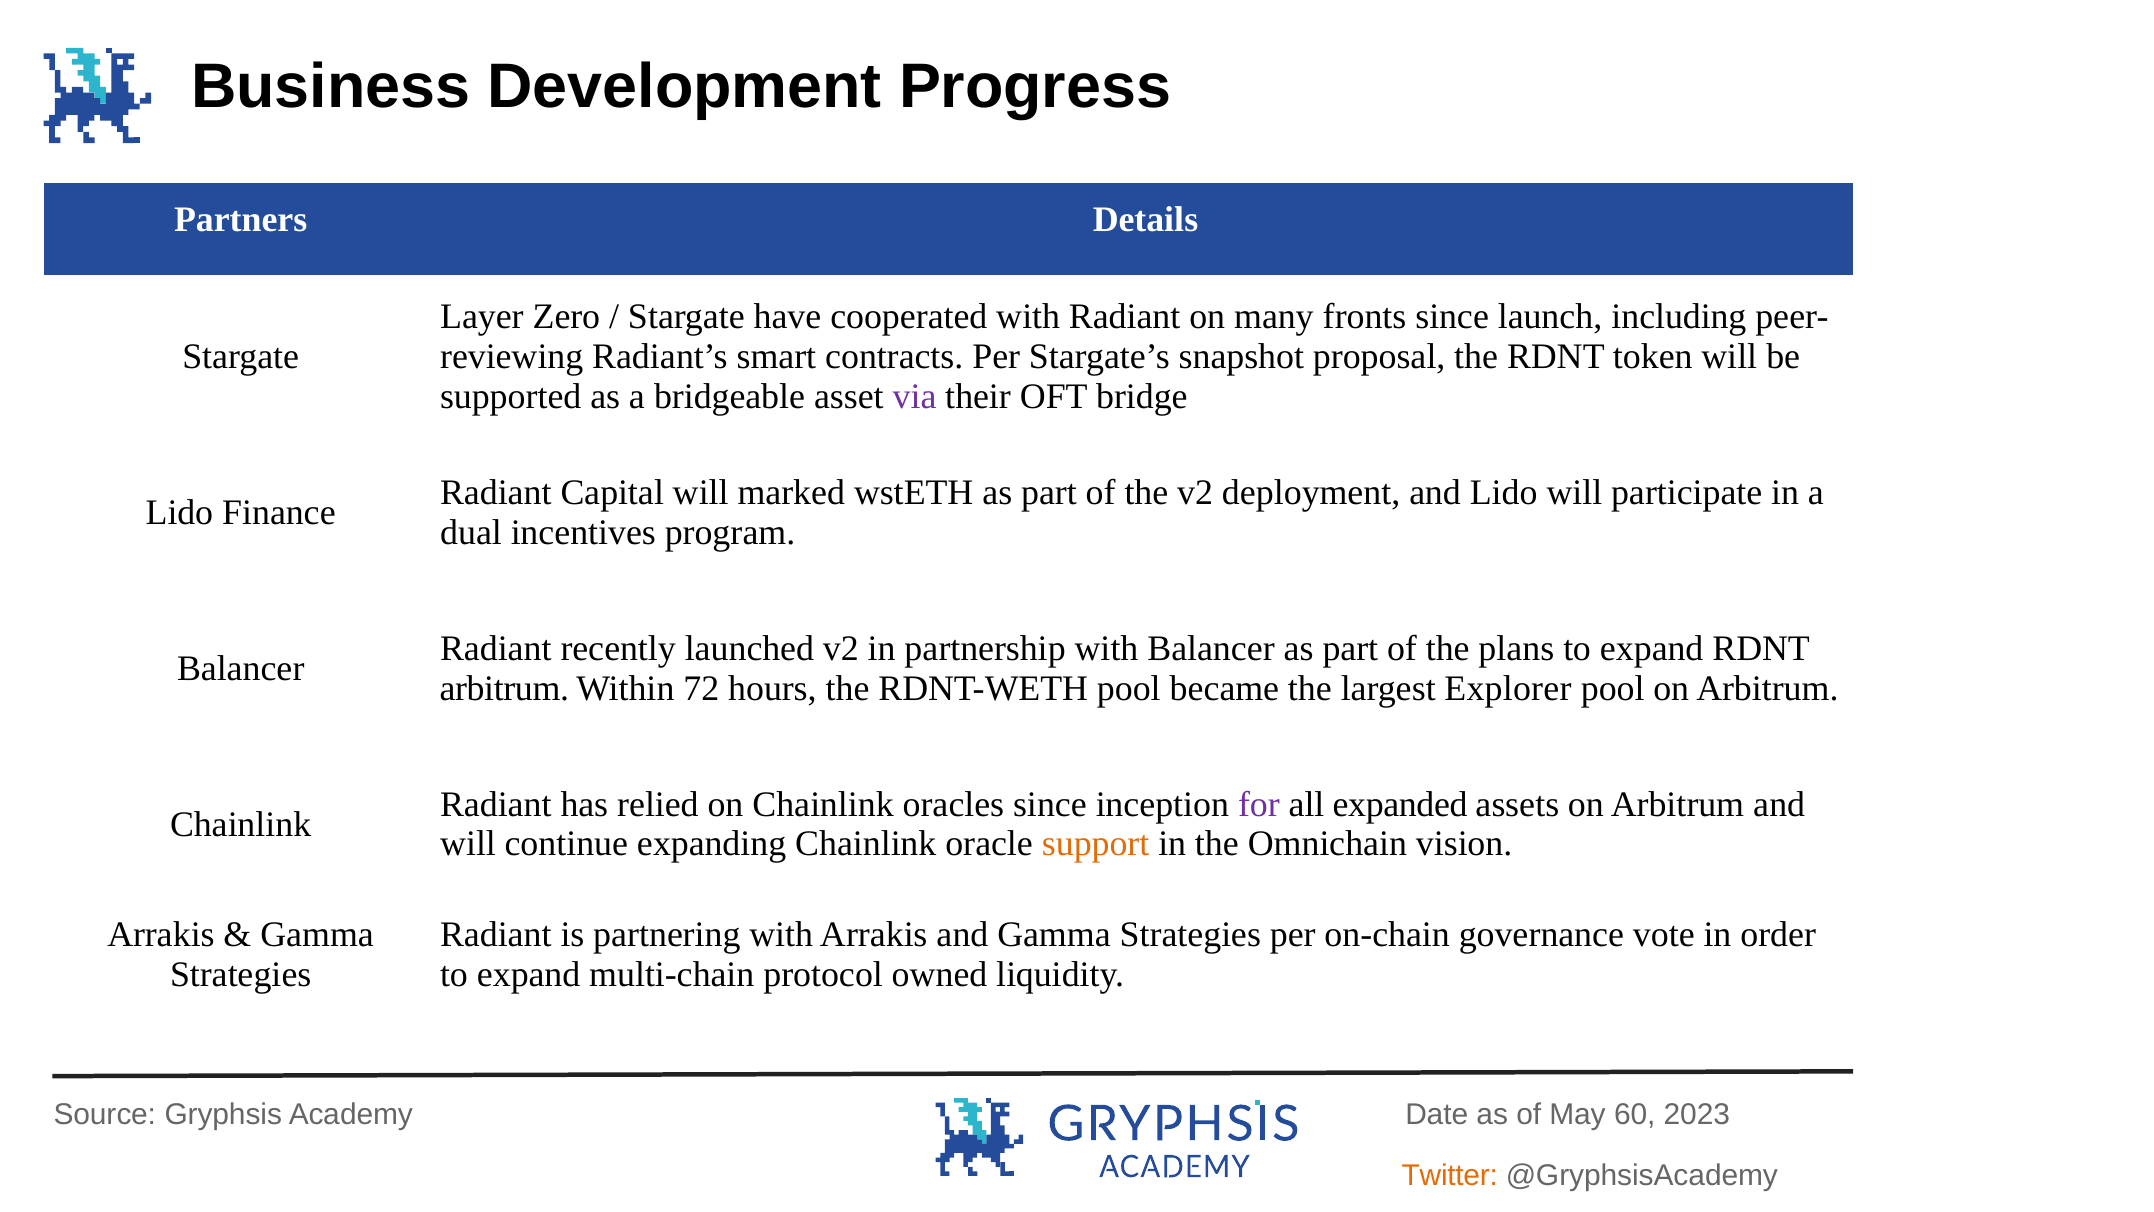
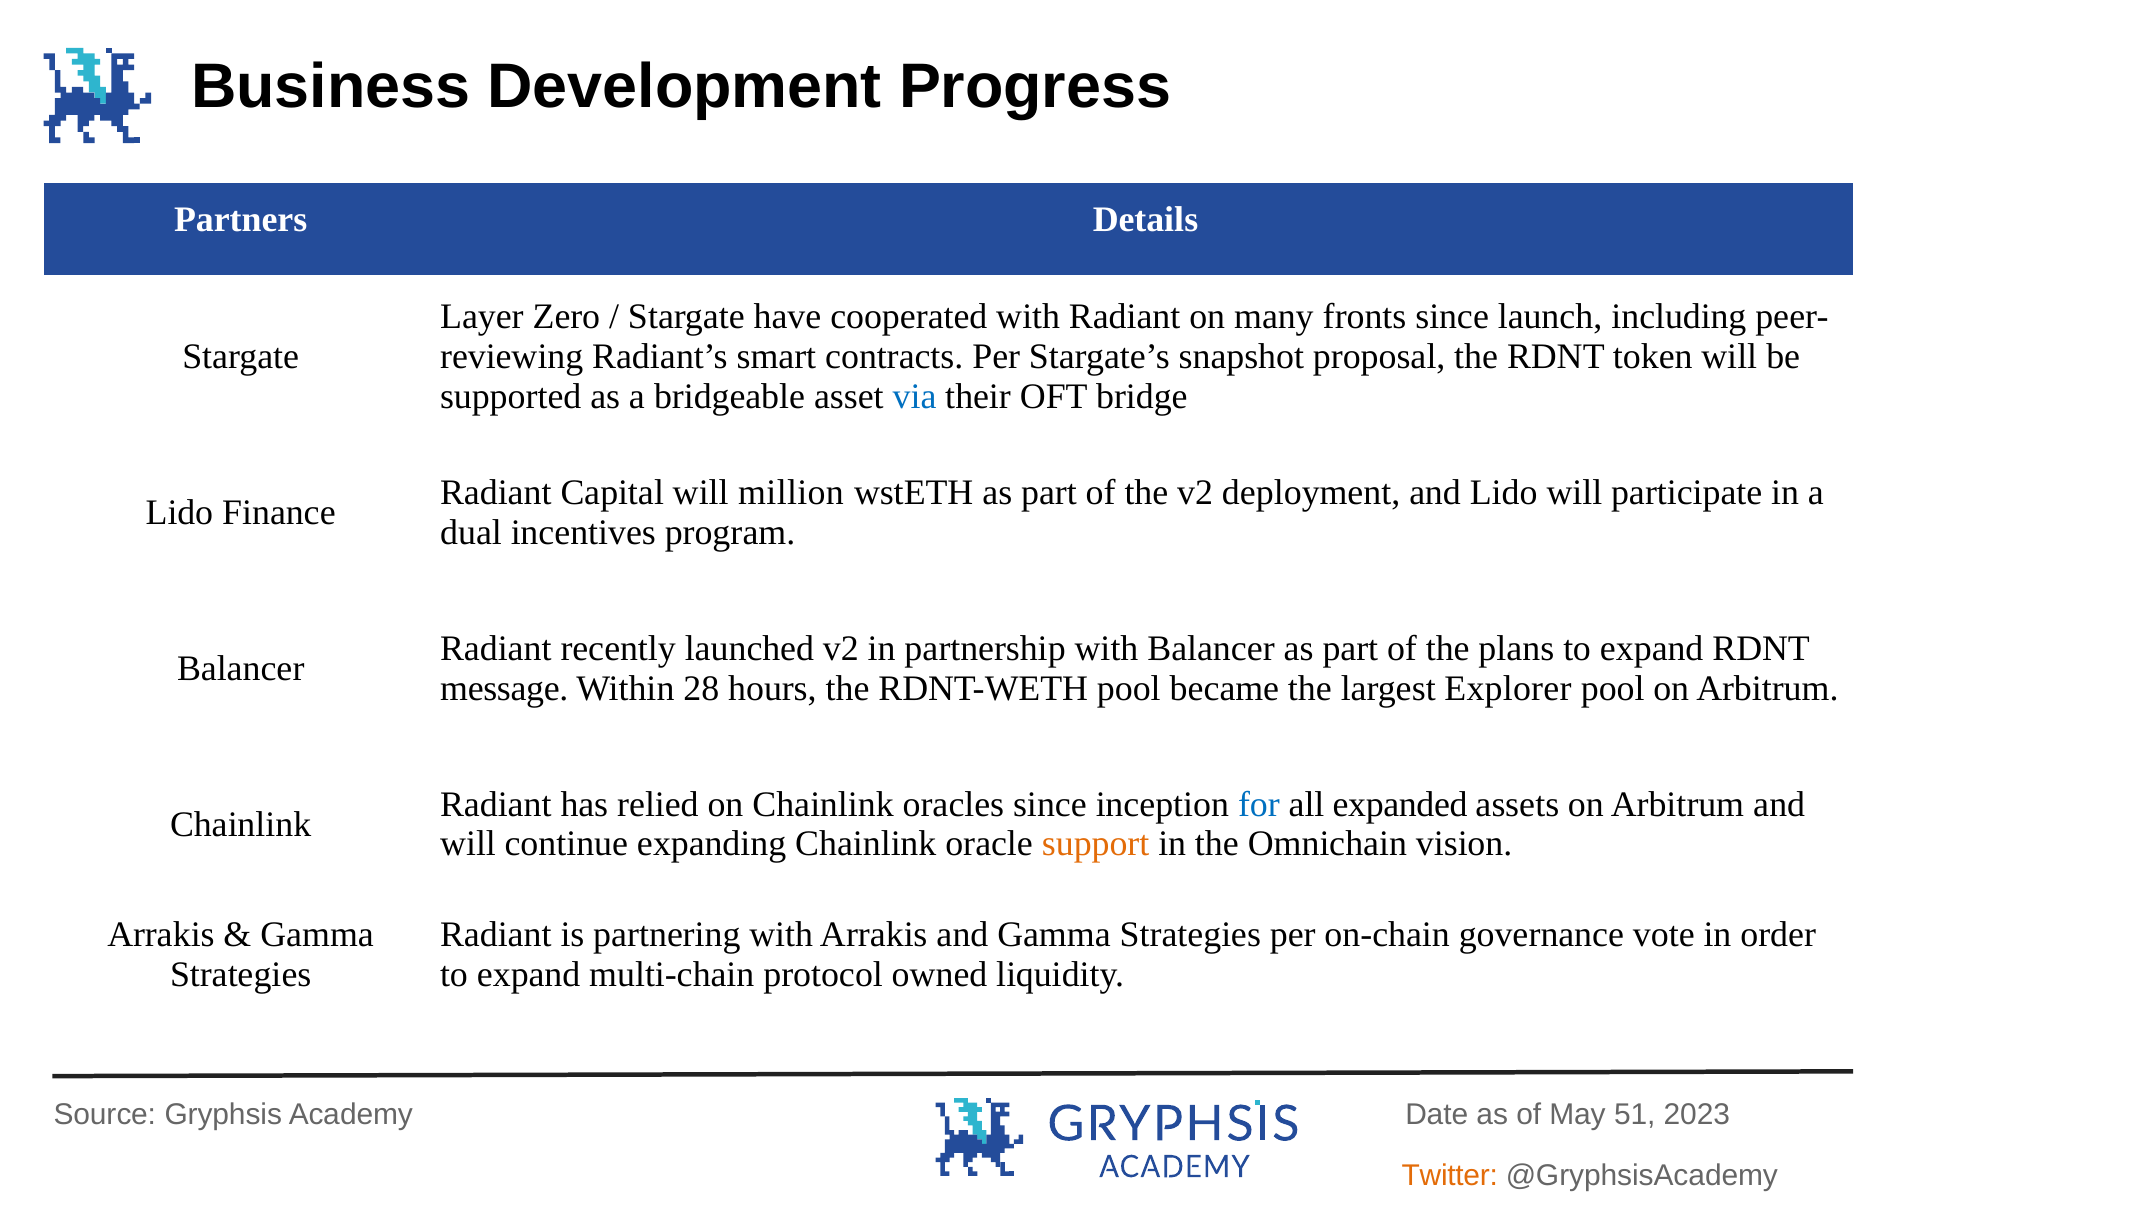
via colour: purple -> blue (915, 396)
marked: marked -> million (791, 492)
arbitrum: arbitrum -> message (504, 688)
72: 72 -> 28 (701, 688)
for colour: purple -> blue (1259, 804)
60: 60 -> 51 (1635, 1114)
